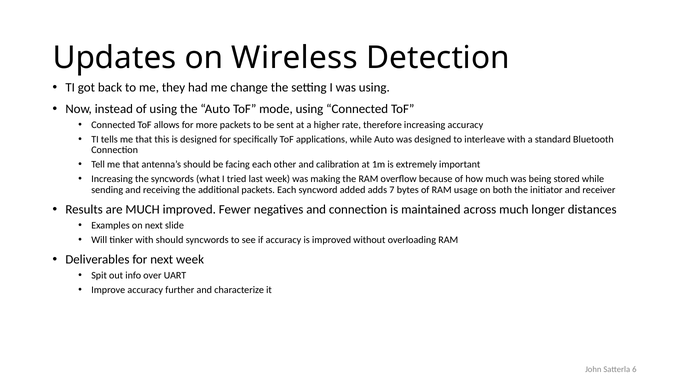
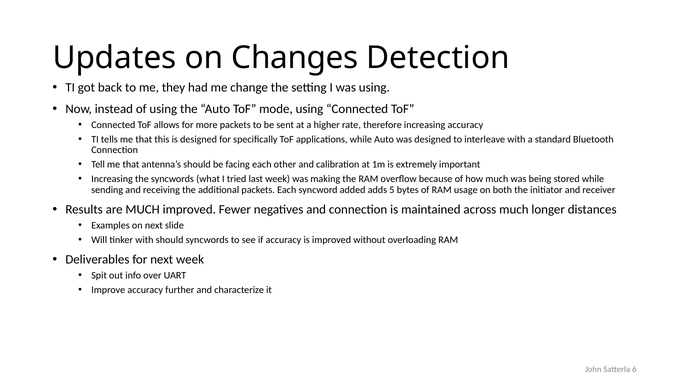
Wireless: Wireless -> Changes (295, 58)
7: 7 -> 5 (392, 190)
